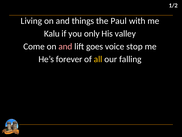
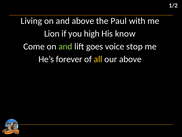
and things: things -> above (83, 21)
Kalu: Kalu -> Lion (52, 34)
only: only -> high (92, 34)
valley: valley -> know (125, 34)
and colour: pink -> light green (65, 46)
our falling: falling -> above (130, 59)
